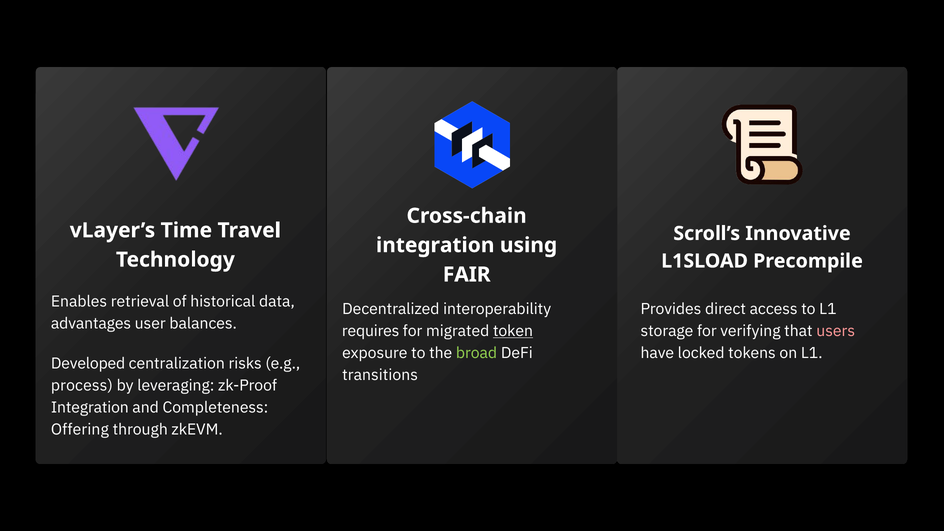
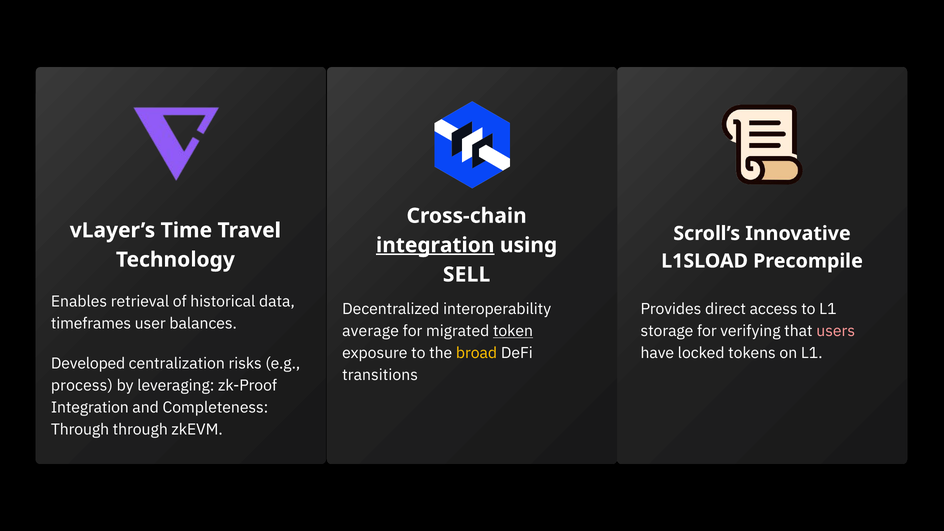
integration underline: none -> present (435, 245)
FAIR: FAIR -> SELL (467, 275)
advantages: advantages -> timeframes (91, 324)
requires: requires -> average (371, 331)
broad colour: light green -> yellow (477, 353)
Offering: Offering -> Through (80, 430)
